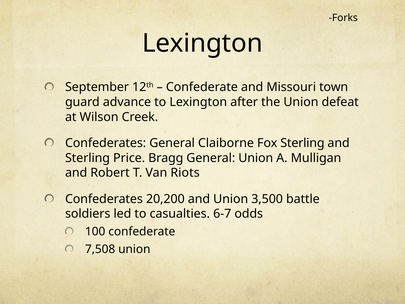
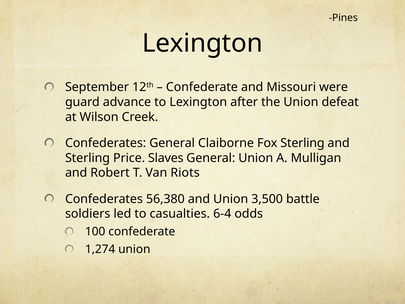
Forks: Forks -> Pines (343, 18)
town: town -> were (334, 87)
Bragg: Bragg -> Slaves (166, 158)
20,200: 20,200 -> 56,380 (165, 199)
6-7: 6-7 -> 6-4 (222, 214)
7,508: 7,508 -> 1,274 (100, 249)
